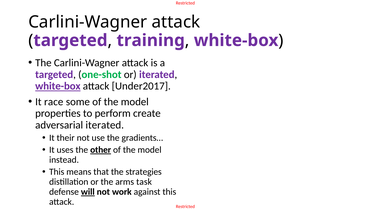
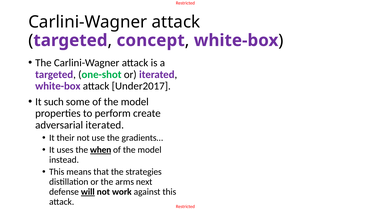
training: training -> concept (151, 40)
white-box underline: present -> none (58, 86)
race: race -> such (54, 102)
other: other -> when (101, 150)
task: task -> next (144, 182)
